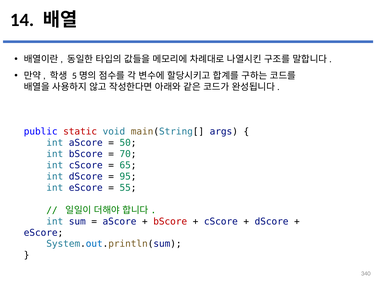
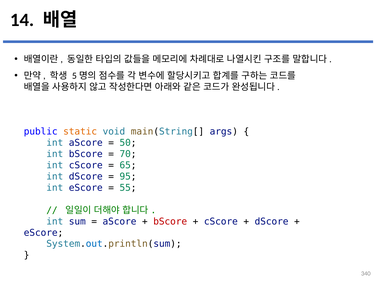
static colour: red -> orange (80, 132)
